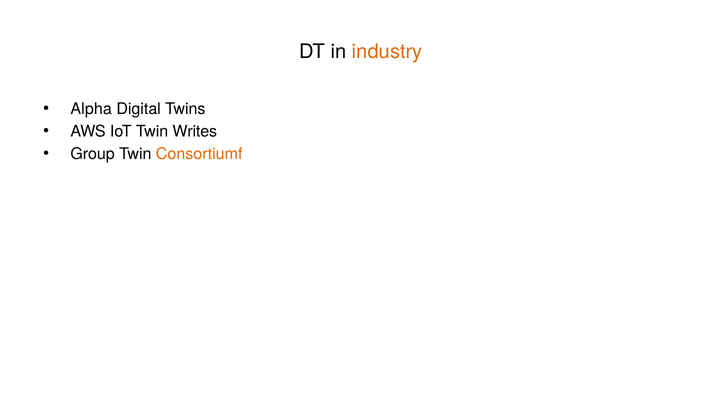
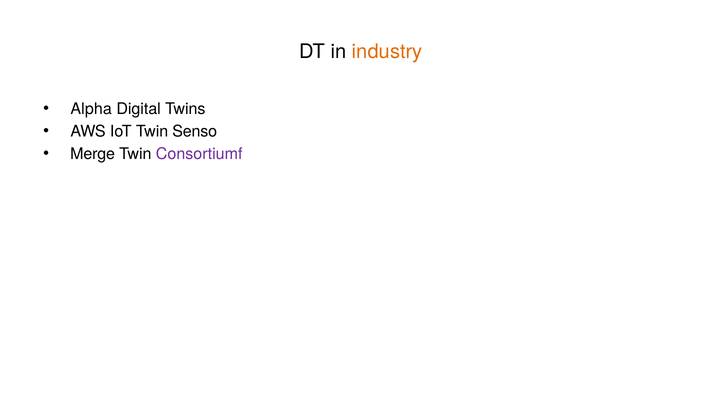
Writes: Writes -> Senso (195, 132)
Group: Group -> Merge (93, 154)
Consortiumf colour: orange -> purple (199, 154)
